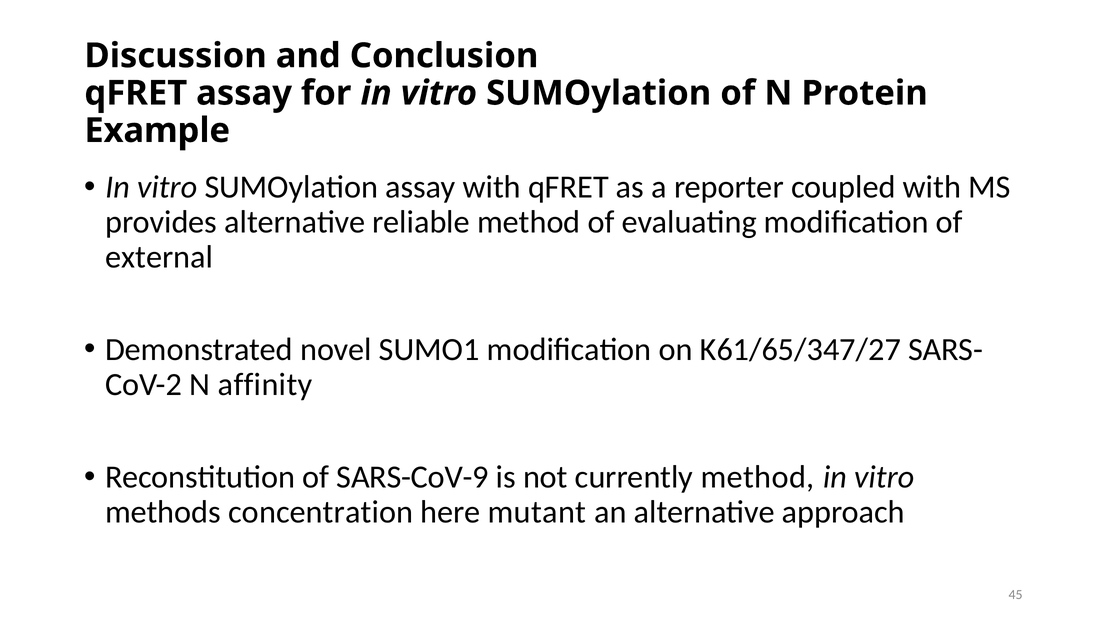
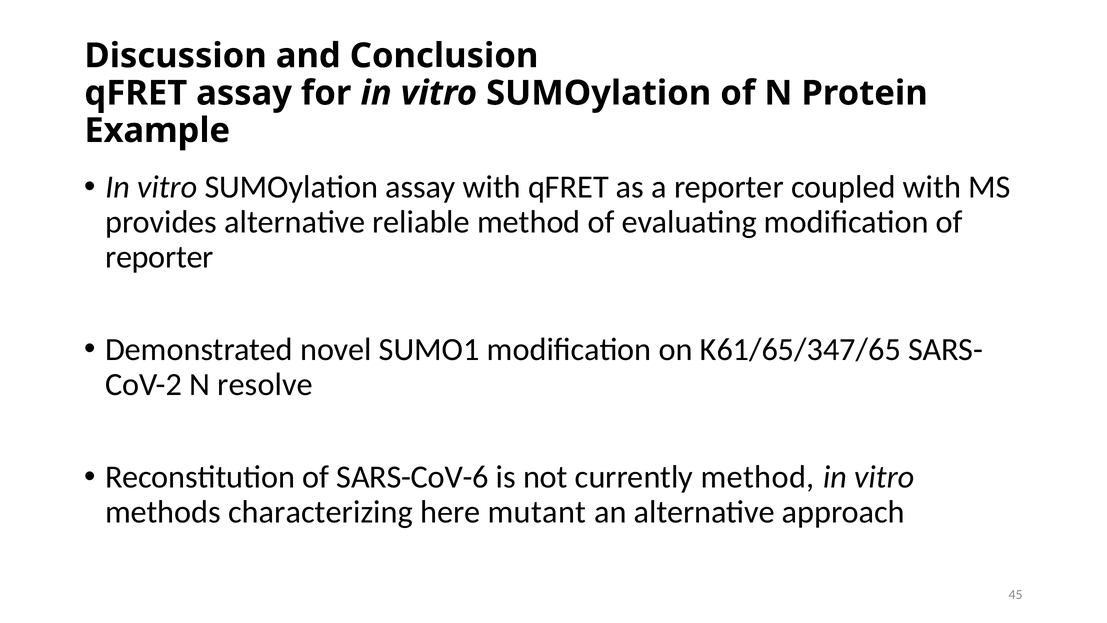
external: external -> reporter (159, 257)
K61/65/347/27: K61/65/347/27 -> K61/65/347/65 (800, 349)
affinity: affinity -> resolve (265, 384)
SARS-CoV-9: SARS-CoV-9 -> SARS-CoV-6 (413, 477)
concentration: concentration -> characterizing (321, 512)
